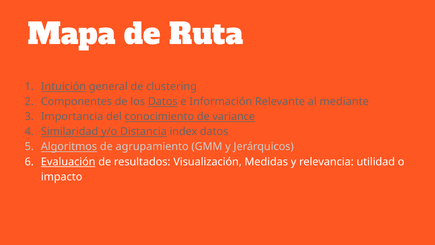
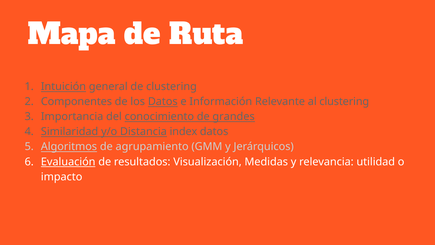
al mediante: mediante -> clustering (344, 102)
variance: variance -> grandes (234, 117)
